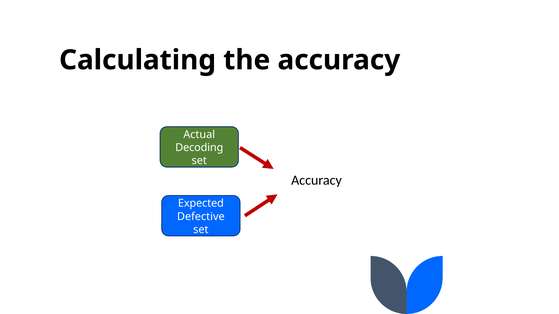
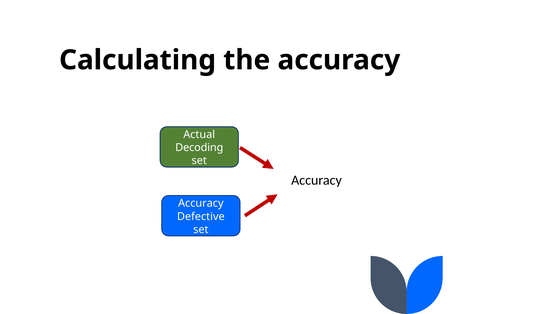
Expected: Expected -> Accuracy (201, 204)
